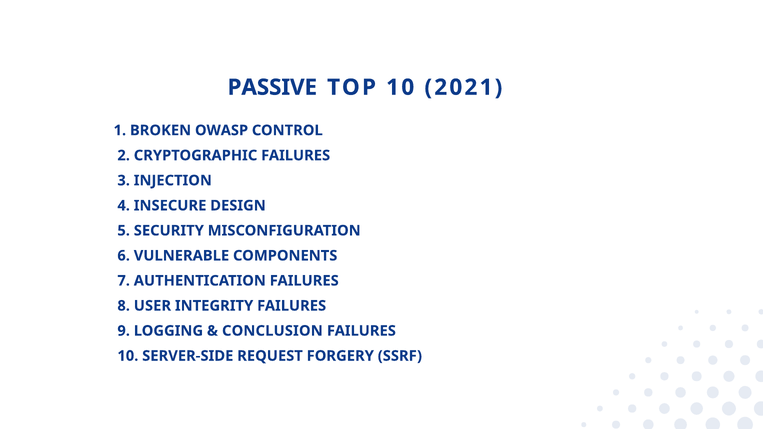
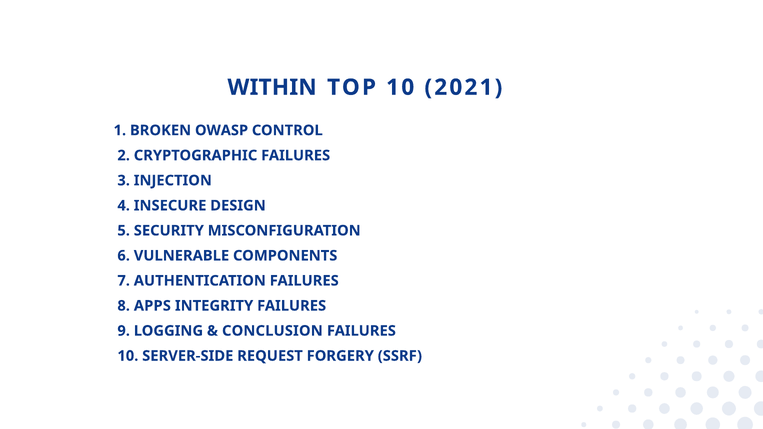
PASSIVE: PASSIVE -> WITHIN (272, 87)
USER: USER -> APPS (152, 306)
